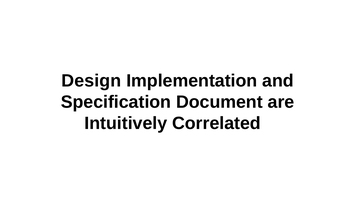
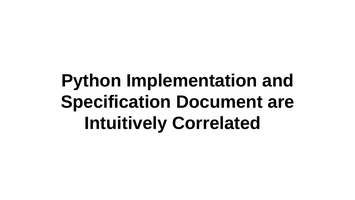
Design: Design -> Python (91, 81)
